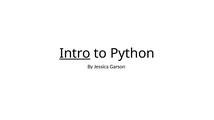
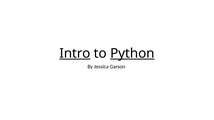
Python underline: none -> present (132, 53)
